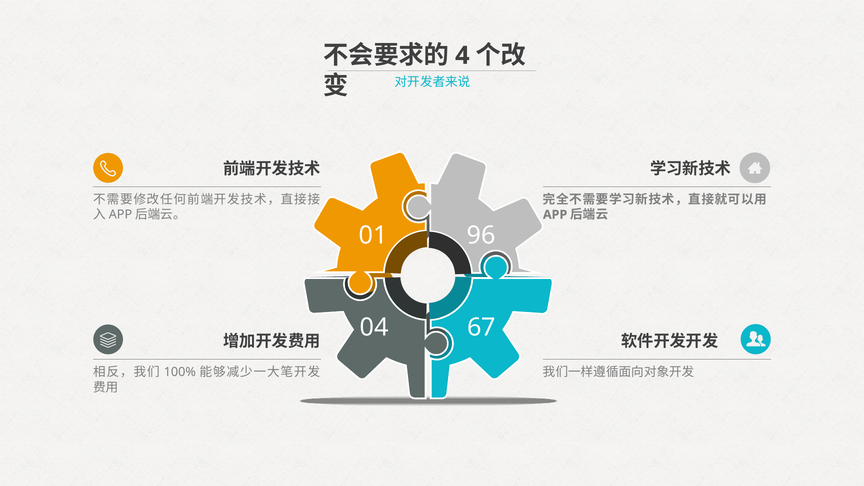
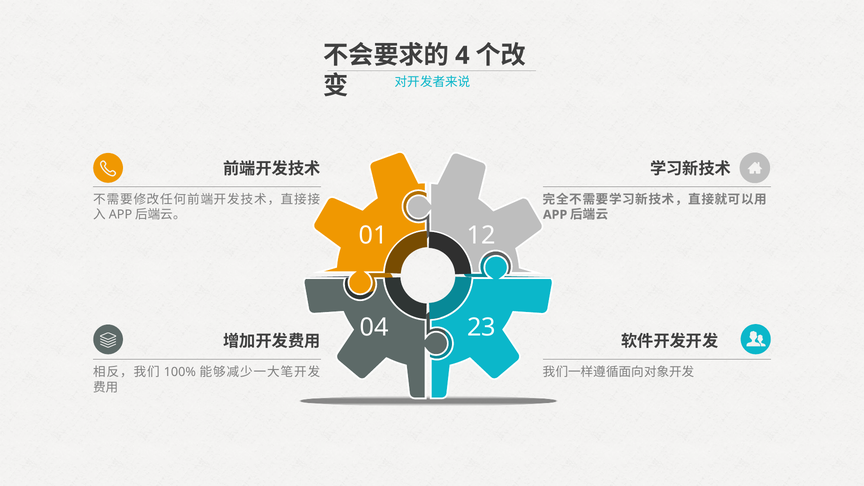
96: 96 -> 12 (481, 235)
67: 67 -> 23 (481, 327)
